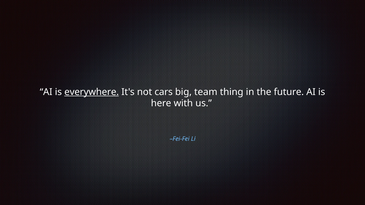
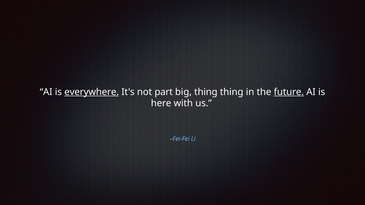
cars: cars -> part (164, 92)
big team: team -> thing (206, 92)
future underline: none -> present (289, 92)
